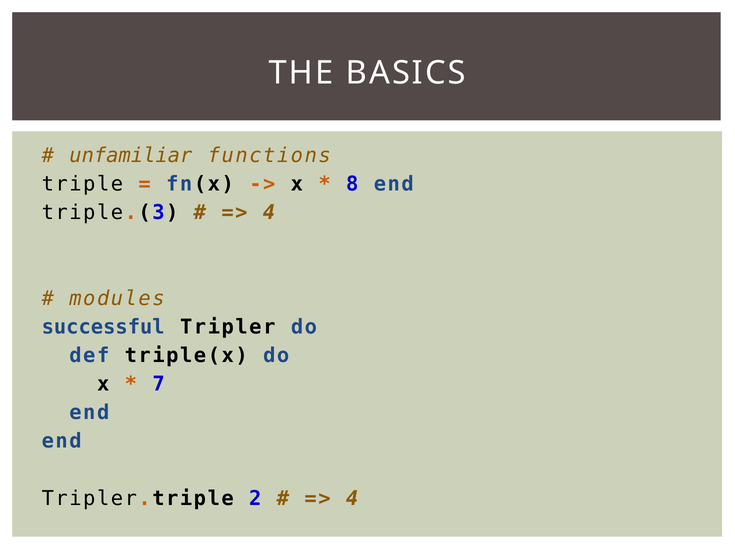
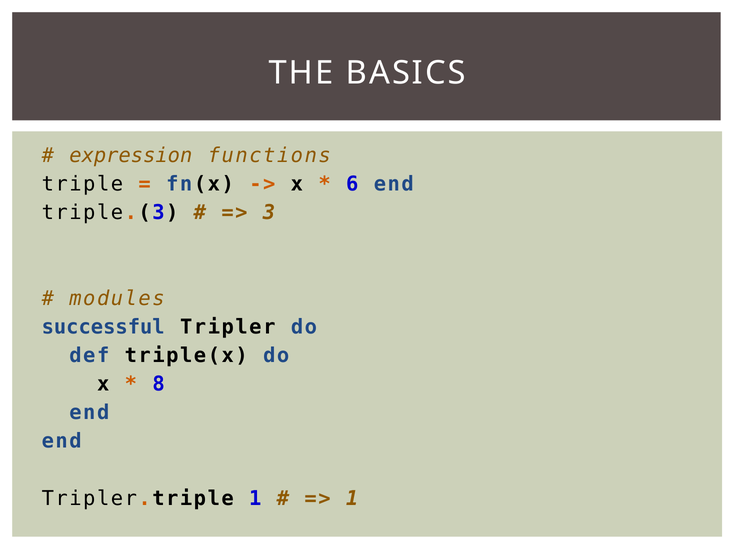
unfamiliar: unfamiliar -> expression (131, 156)
8: 8 -> 6 (352, 184)
4: 4 -> 3 (269, 213)
7: 7 -> 8 (159, 384)
Tripler.triple 2: 2 -> 1 (255, 499)
4: 4 -> 1 (352, 499)
